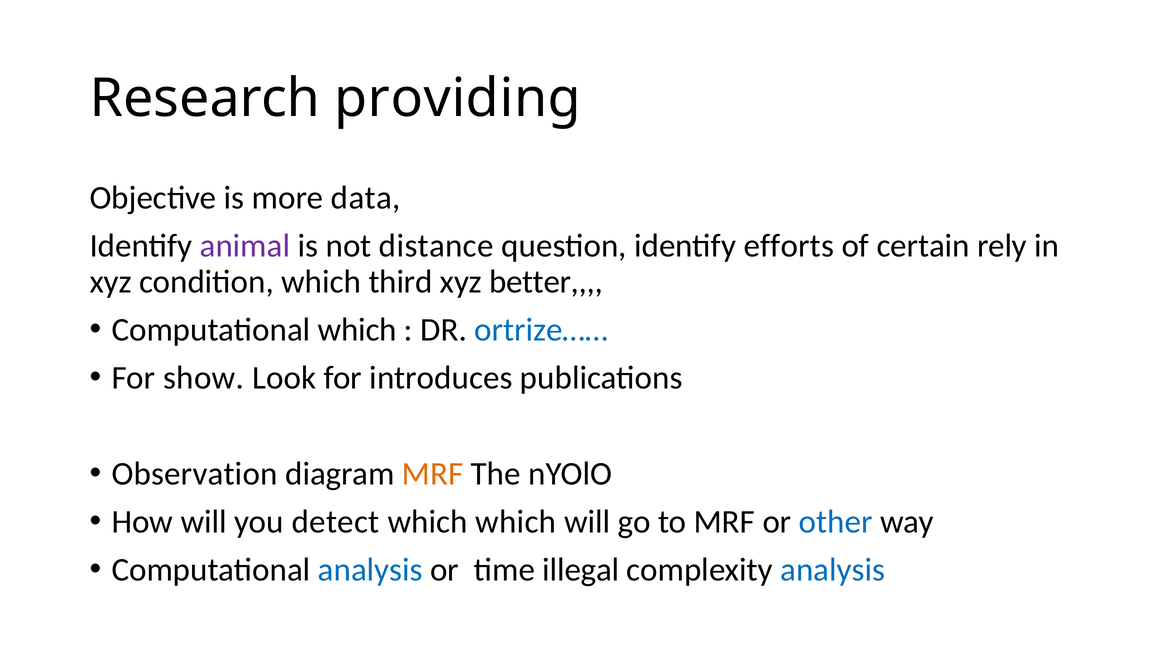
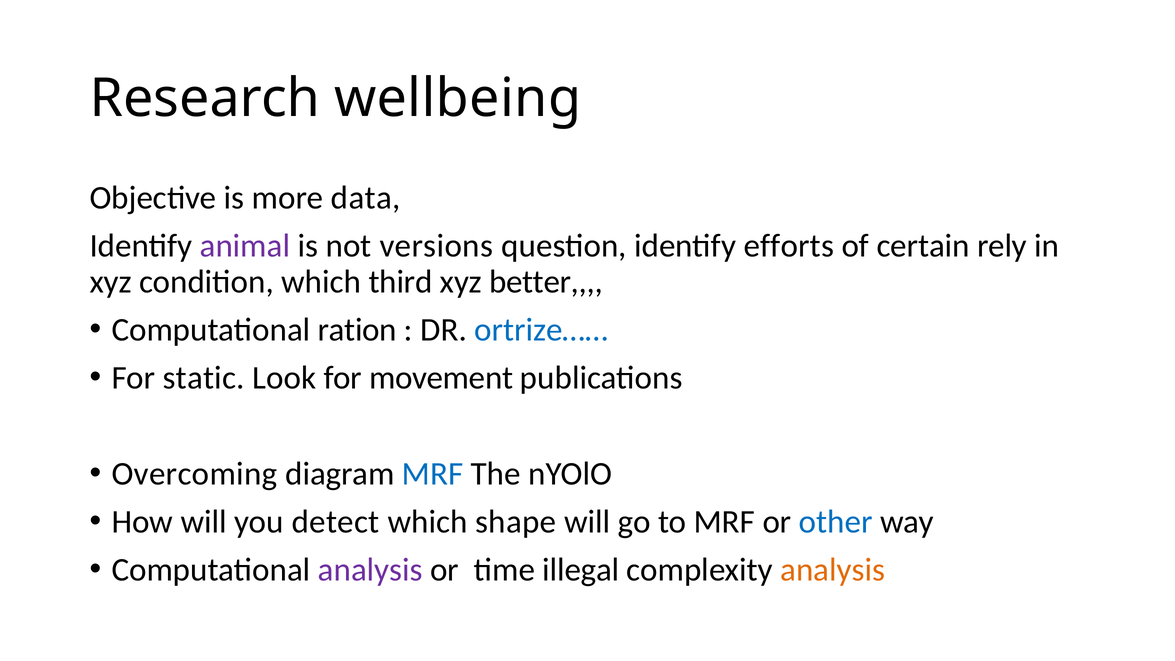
providing: providing -> wellbeing (458, 99)
distance: distance -> versions (436, 246)
Computational which: which -> ration (357, 330)
show: show -> static (204, 378)
introduces: introduces -> movement (441, 378)
Observation: Observation -> Overcoming (195, 474)
MRF colour: orange -> blue (433, 474)
which which: which -> shape (516, 522)
analysis colour: blue -> purple (370, 570)
analysis colour: blue -> orange (833, 570)
